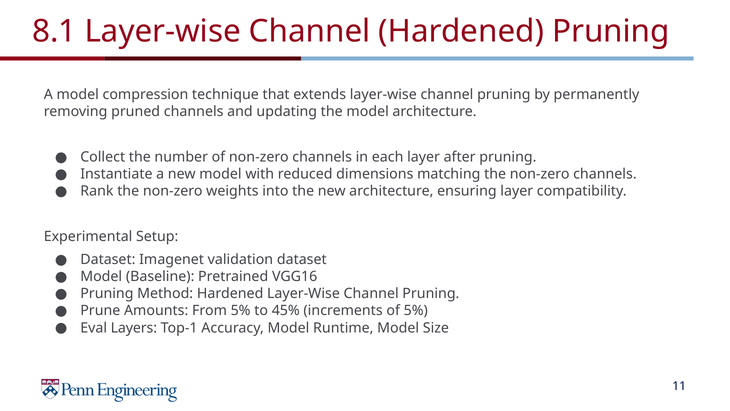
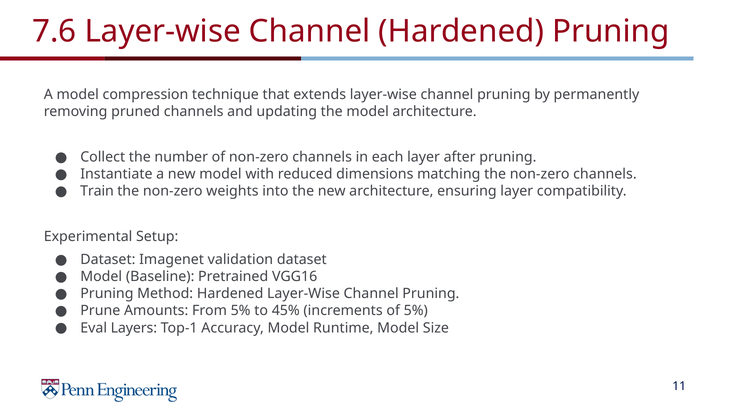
8.1: 8.1 -> 7.6 (54, 31)
Rank: Rank -> Train (97, 191)
